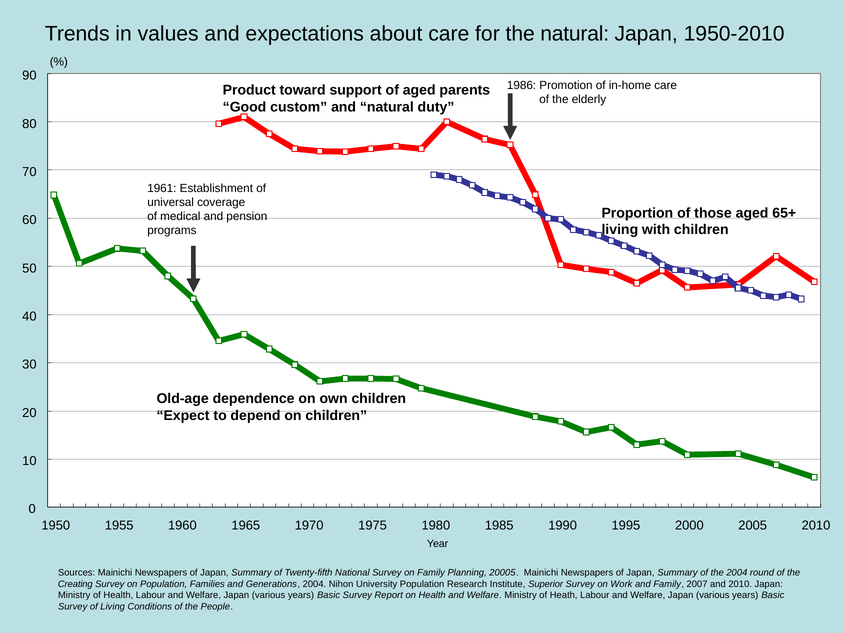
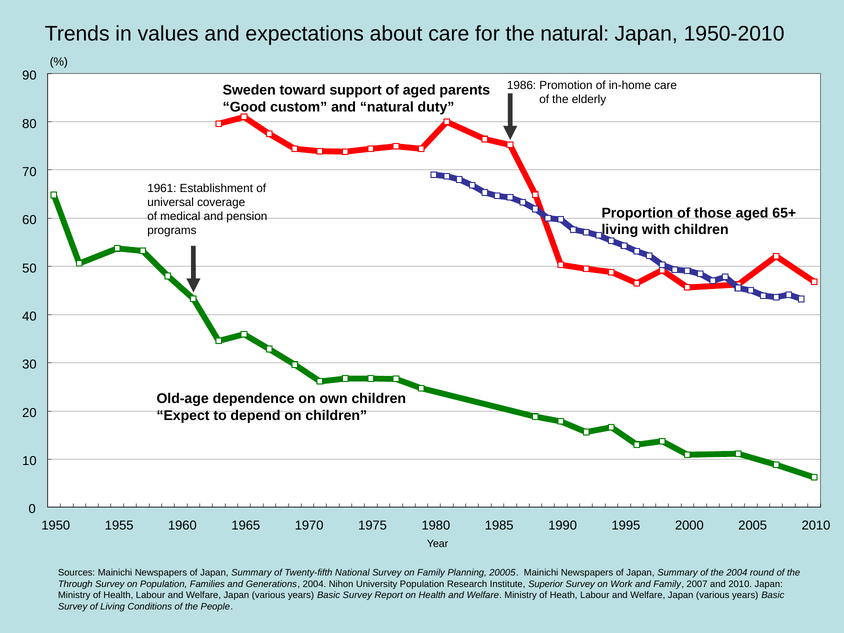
Product: Product -> Sweden (249, 90)
Creating: Creating -> Through (75, 584)
